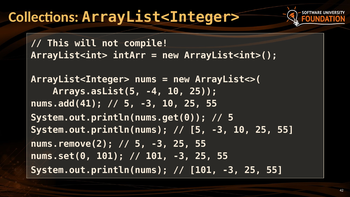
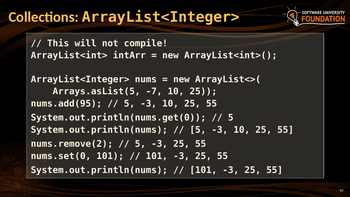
-4: -4 -> -7 (154, 91)
nums.add(41: nums.add(41 -> nums.add(95 (66, 103)
